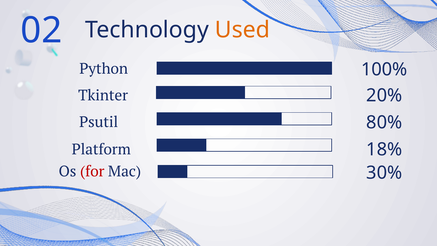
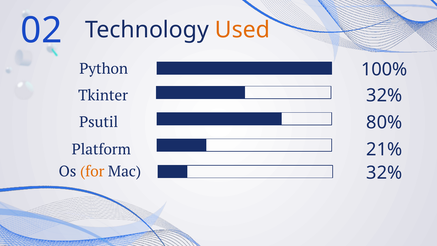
20%: 20% -> 32% (384, 96)
18%: 18% -> 21% (384, 149)
for colour: red -> orange (92, 171)
Mac 30%: 30% -> 32% (384, 173)
